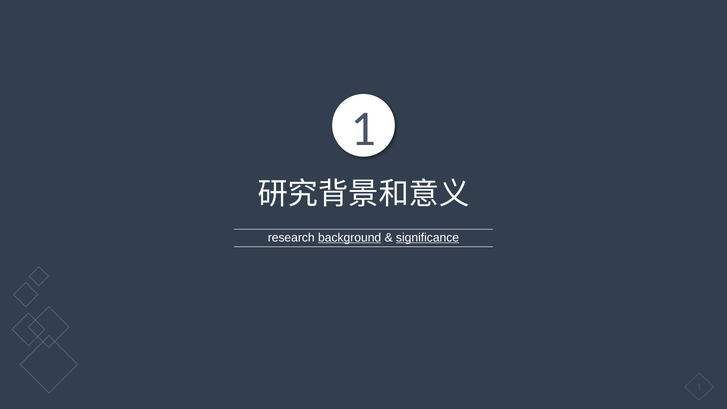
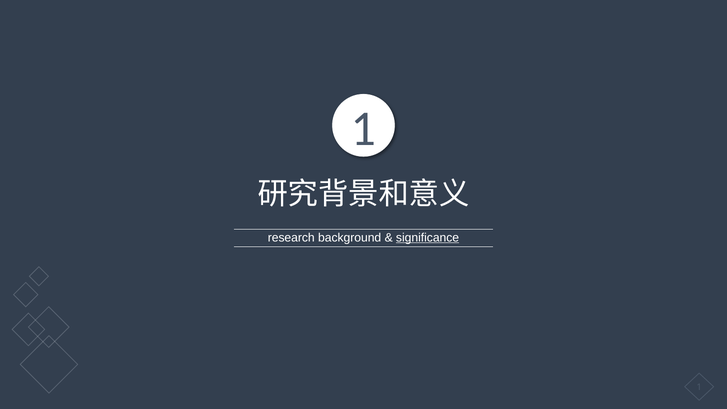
background underline: present -> none (350, 238)
